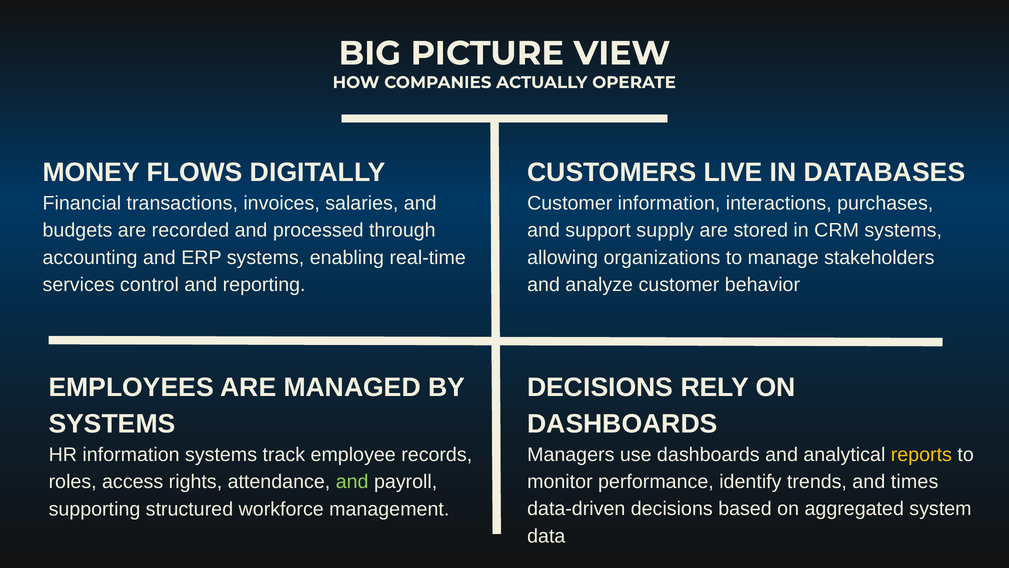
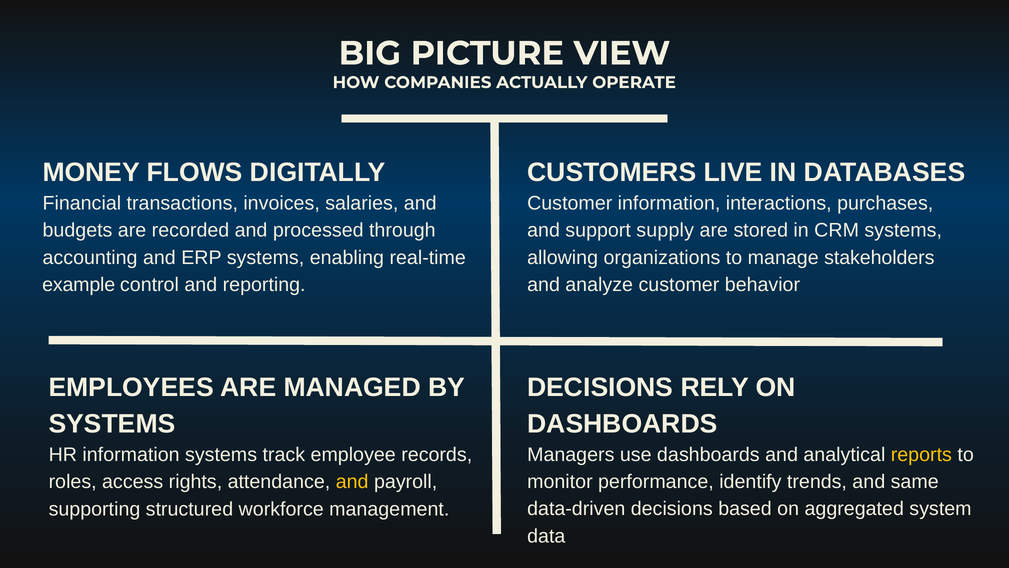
services: services -> example (79, 284)
and colour: light green -> yellow (352, 482)
times: times -> same (915, 482)
